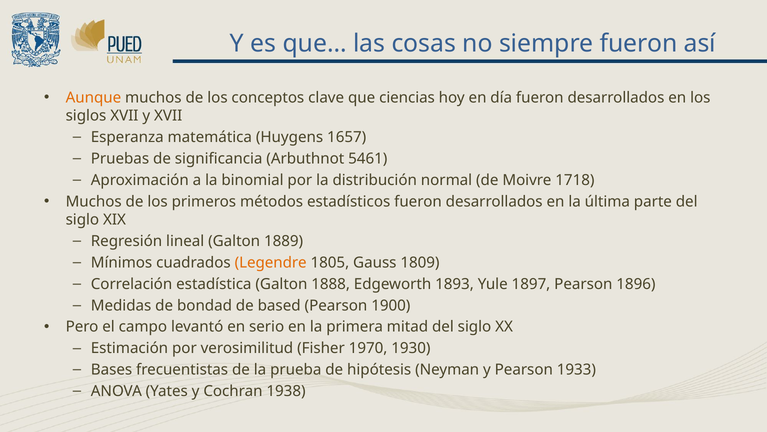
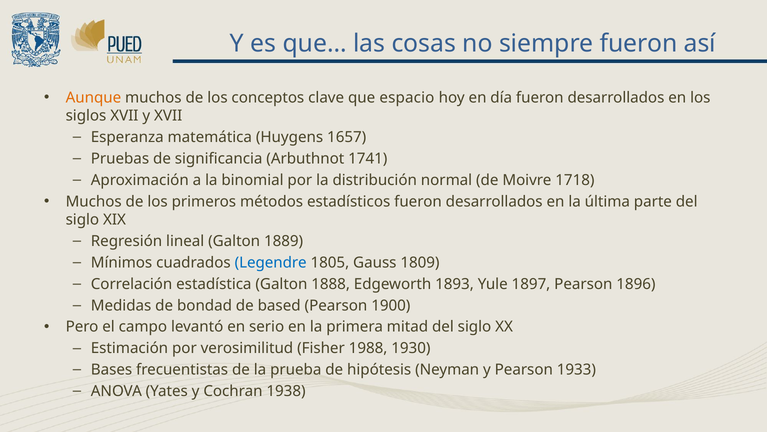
ciencias: ciencias -> espacio (407, 98)
5461: 5461 -> 1741 (368, 159)
Legendre colour: orange -> blue (271, 262)
1970: 1970 -> 1988 (368, 348)
